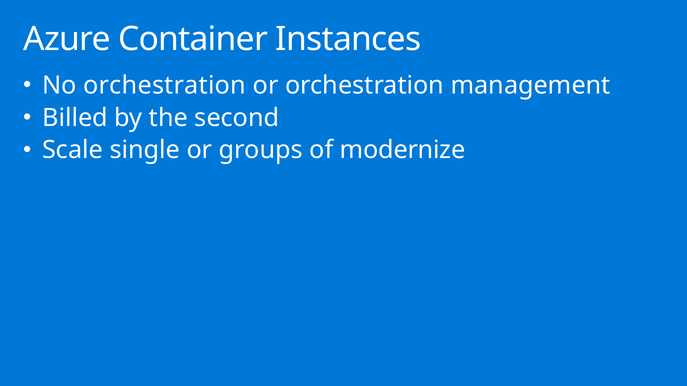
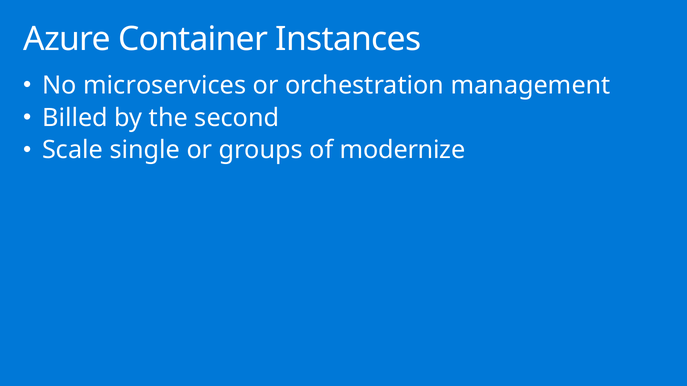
No orchestration: orchestration -> microservices (165, 86)
